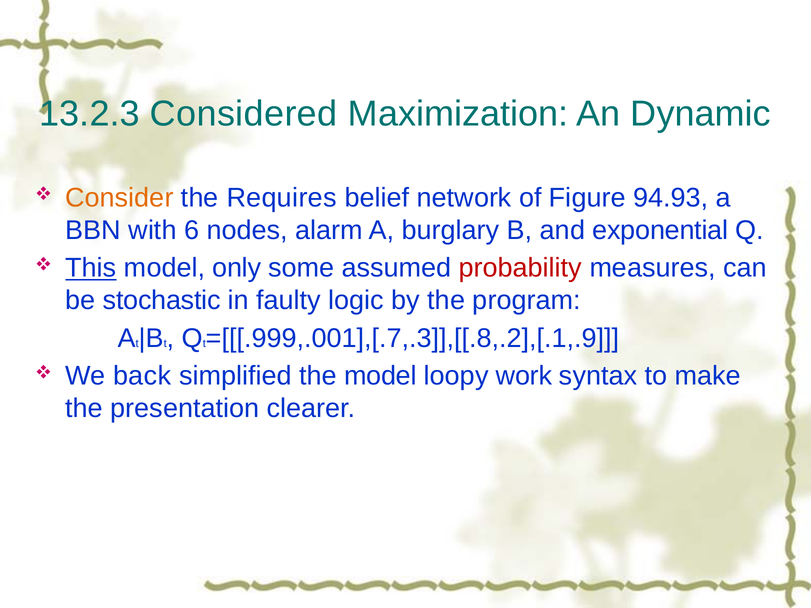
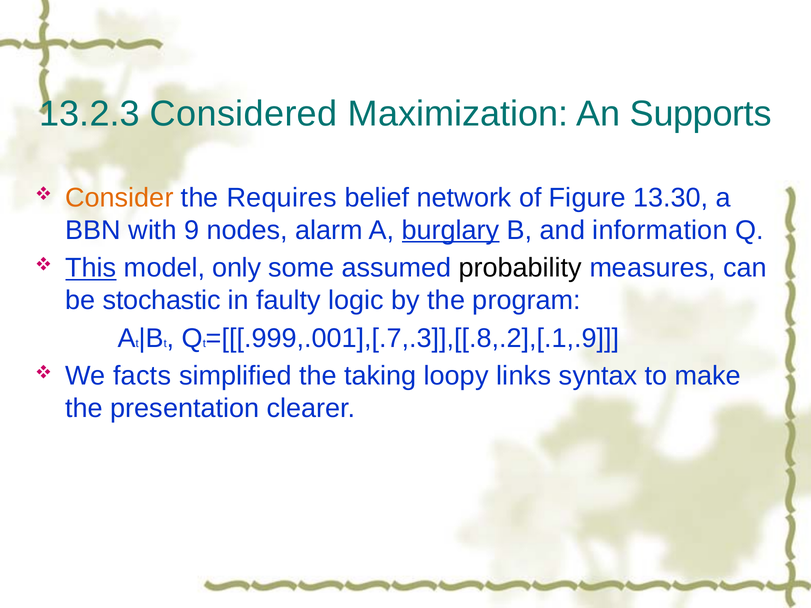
Dynamic: Dynamic -> Supports (701, 114)
94.93: 94.93 -> 13.30 (671, 198)
6: 6 -> 9 (192, 230)
burglary underline: none -> present (451, 230)
exponential: exponential -> information (660, 230)
probability colour: red -> black (520, 268)
back: back -> facts (142, 376)
the model: model -> taking (380, 376)
work: work -> links (524, 376)
